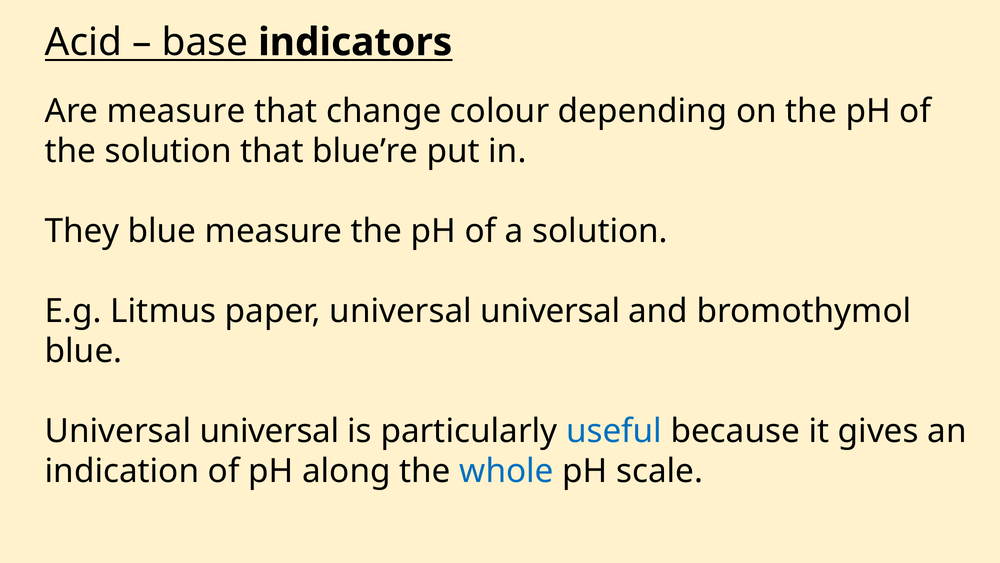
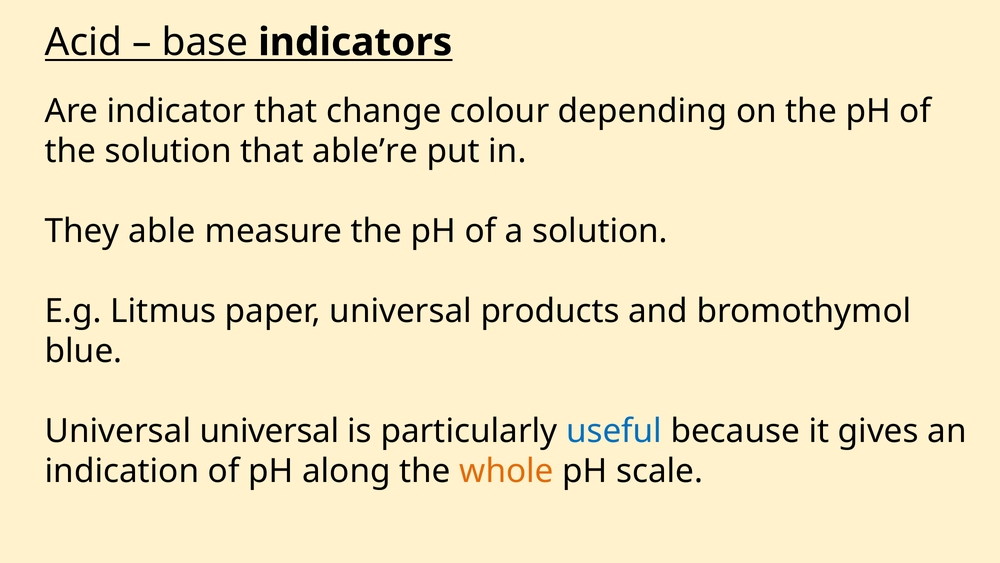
Are measure: measure -> indicator (176, 111)
blue’re: blue’re -> able’re (365, 151)
They blue: blue -> able (162, 231)
paper universal universal: universal -> products (550, 311)
whole colour: blue -> orange (507, 471)
